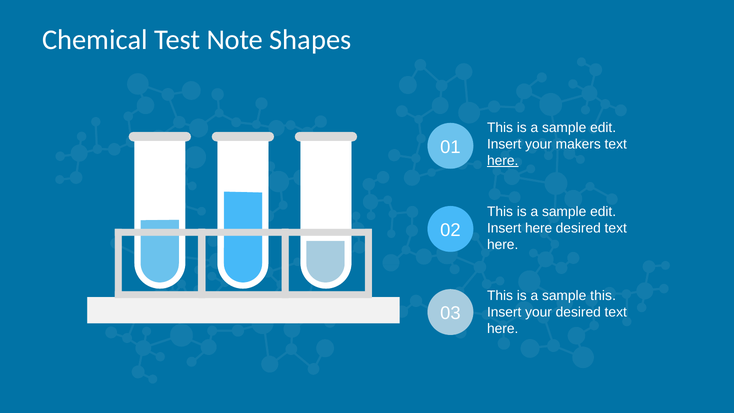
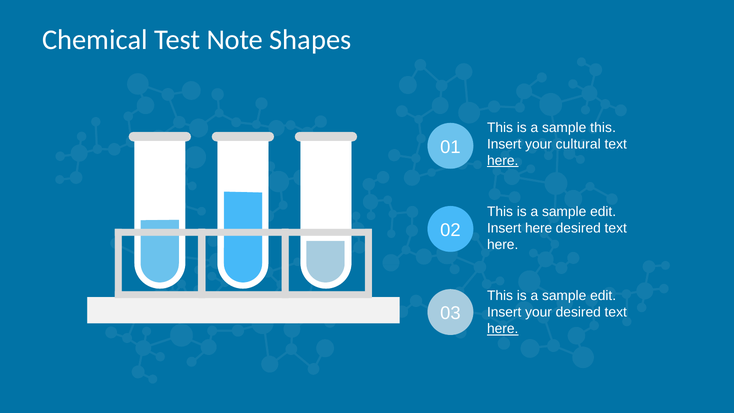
edit: edit -> this (603, 128)
makers: makers -> cultural (578, 144)
this: this -> edit (603, 296)
here underline: none -> present (503, 329)
